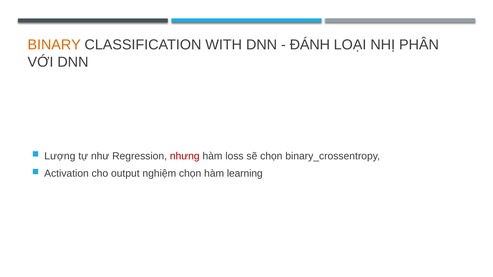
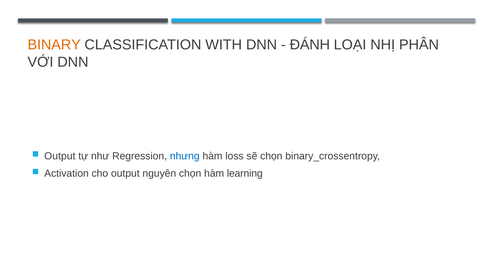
Lượng: Lượng -> Output (60, 156)
nhưng colour: red -> blue (185, 156)
nghiệm: nghiệm -> nguyên (159, 174)
